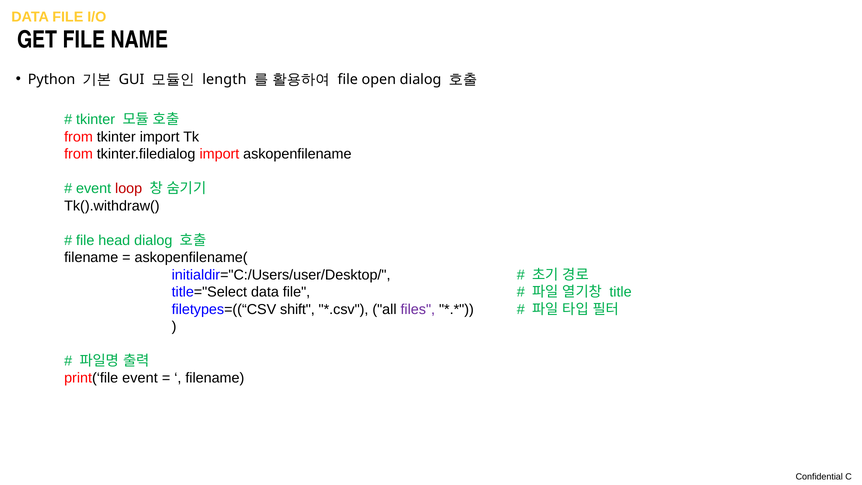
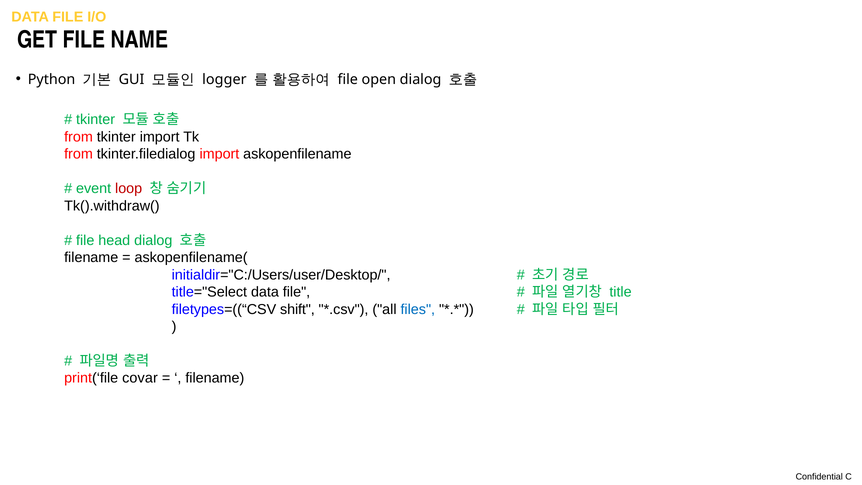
length: length -> logger (224, 79)
files colour: purple -> blue (418, 309)
print(‘file event: event -> covar (140, 378)
